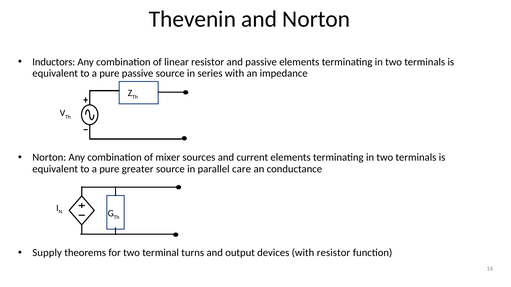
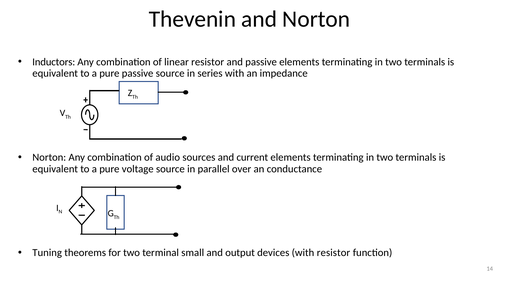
mixer: mixer -> audio (168, 158)
greater: greater -> voltage (138, 169)
care: care -> over (242, 169)
Supply: Supply -> Tuning (47, 253)
turns: turns -> small (193, 253)
